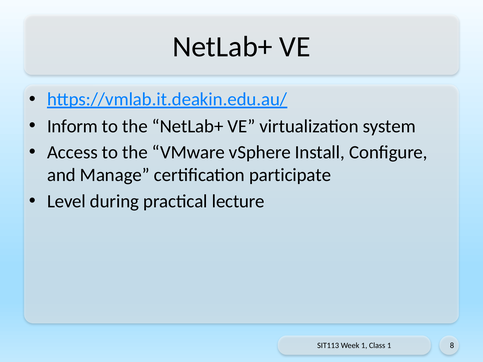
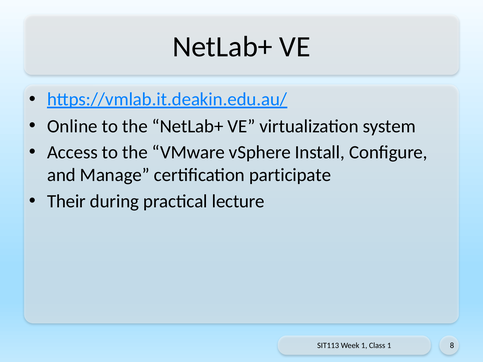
Inform: Inform -> Online (72, 126)
Level: Level -> Their (66, 201)
